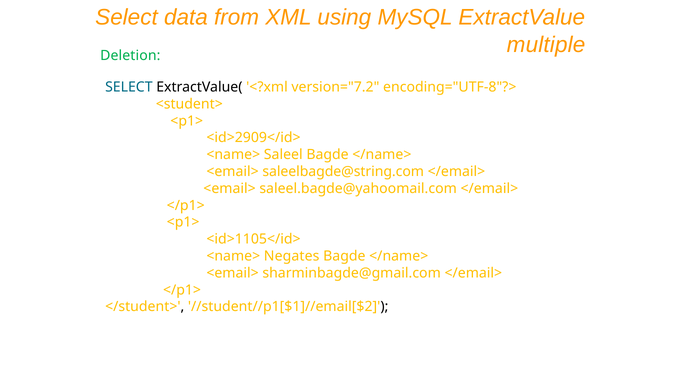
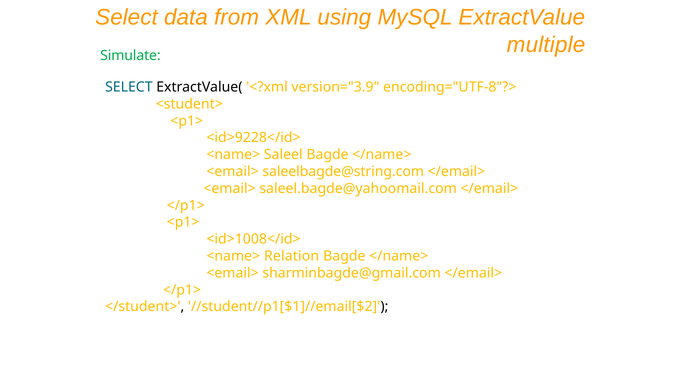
Deletion: Deletion -> Simulate (130, 55)
version="7.2: version="7.2 -> version="3.9 (335, 87)
<id>2909</id>: <id>2909</id> -> <id>9228</id> (254, 138)
<id>1105</id>: <id>1105</id> -> <id>1008</id> (254, 239)
Negates: Negates -> Relation (292, 256)
